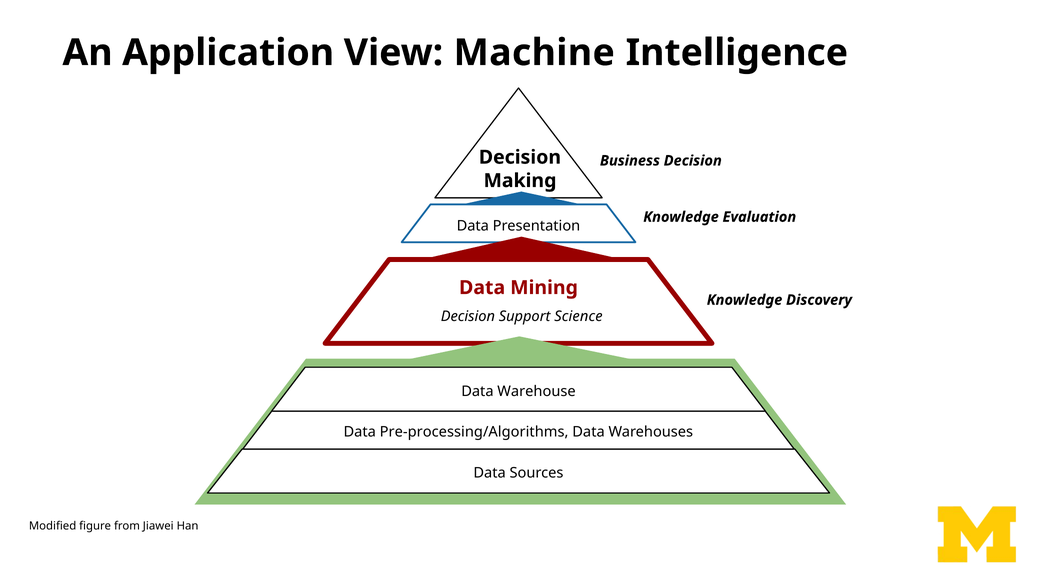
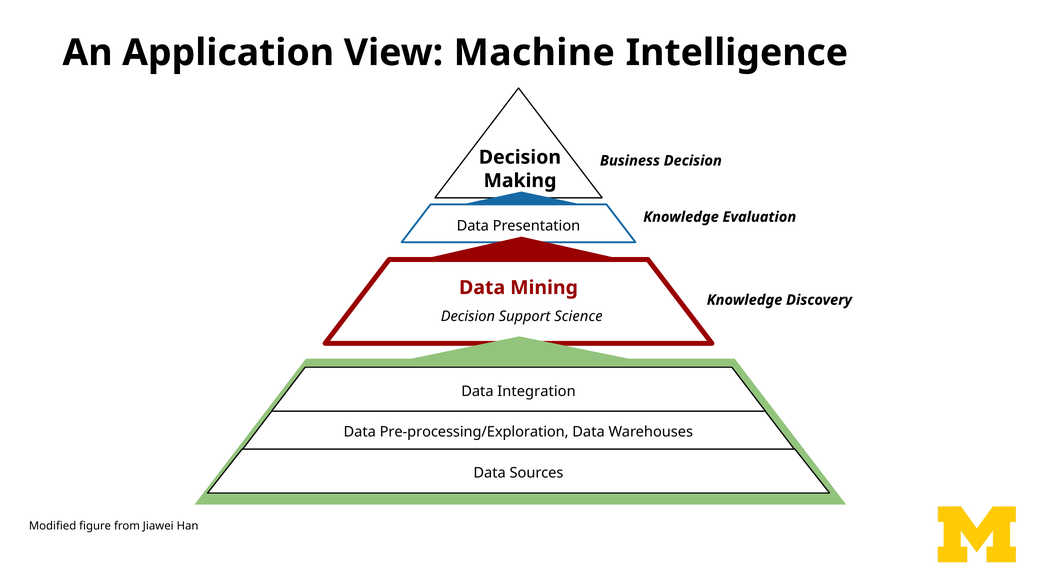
Warehouse: Warehouse -> Integration (537, 391)
Pre-processing/Algorithms: Pre-processing/Algorithms -> Pre-processing/Exploration (474, 432)
